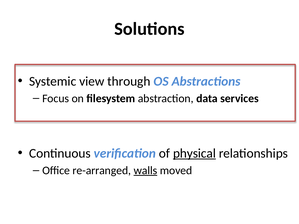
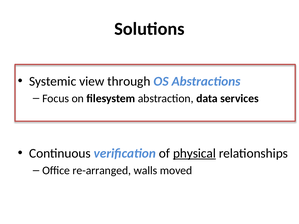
walls underline: present -> none (145, 171)
